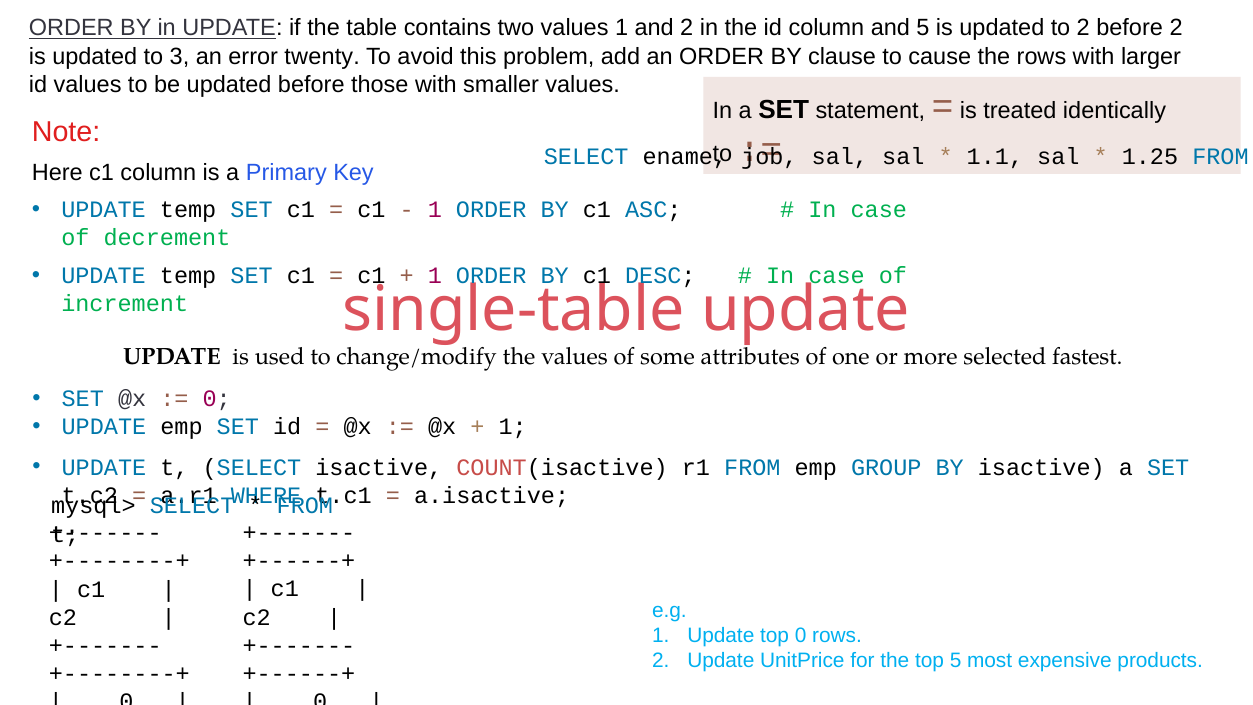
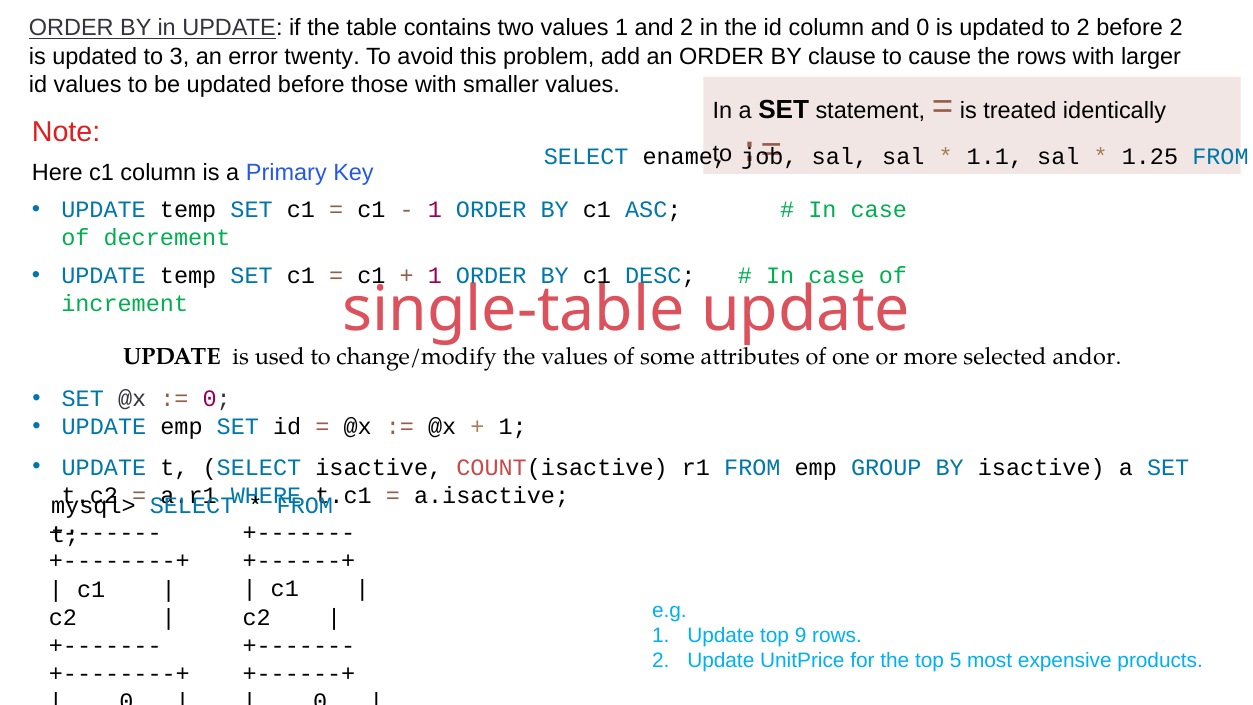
and 5: 5 -> 0 (923, 28)
fastest: fastest -> andor (1087, 357)
top 0: 0 -> 9 (801, 636)
